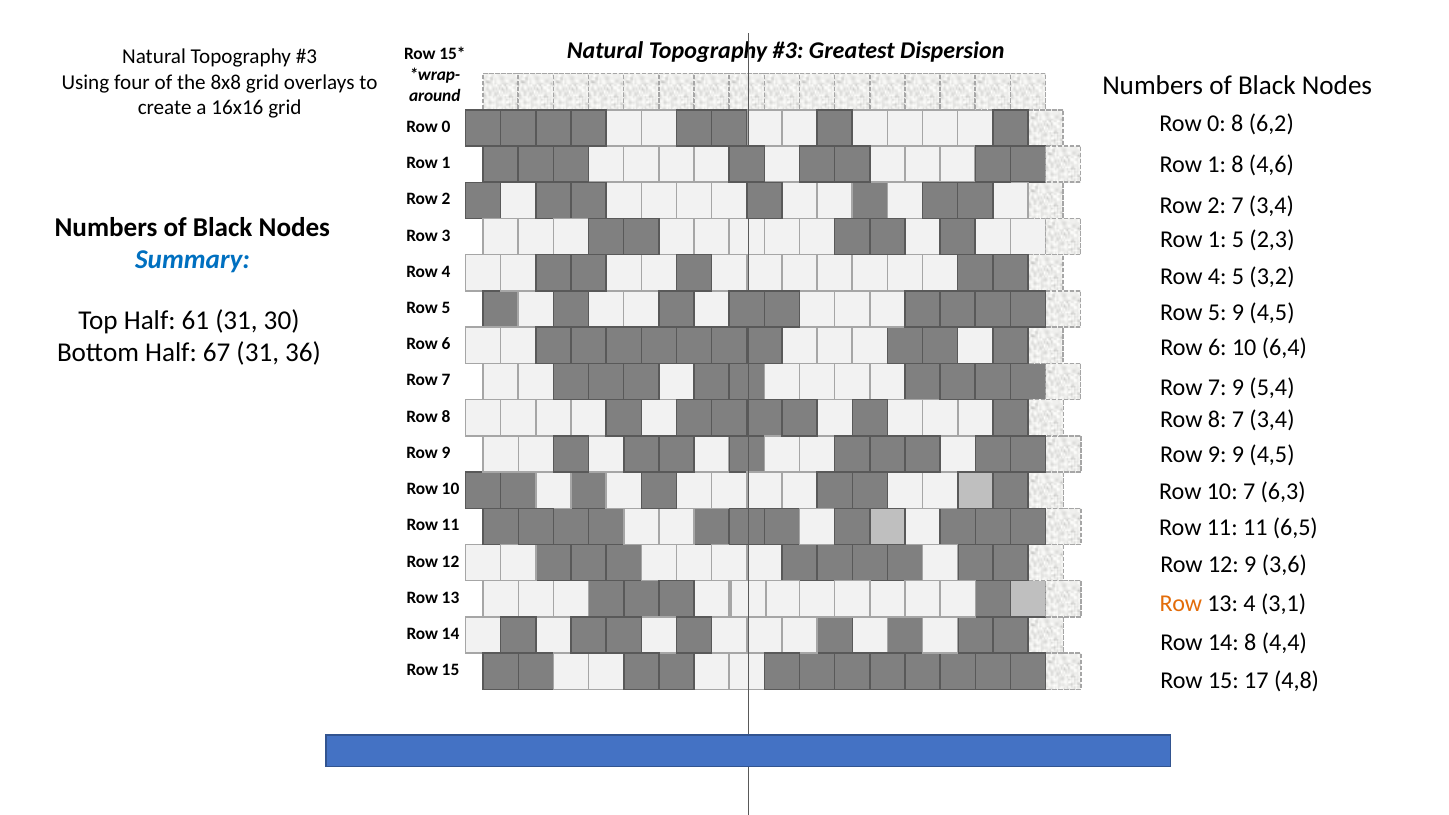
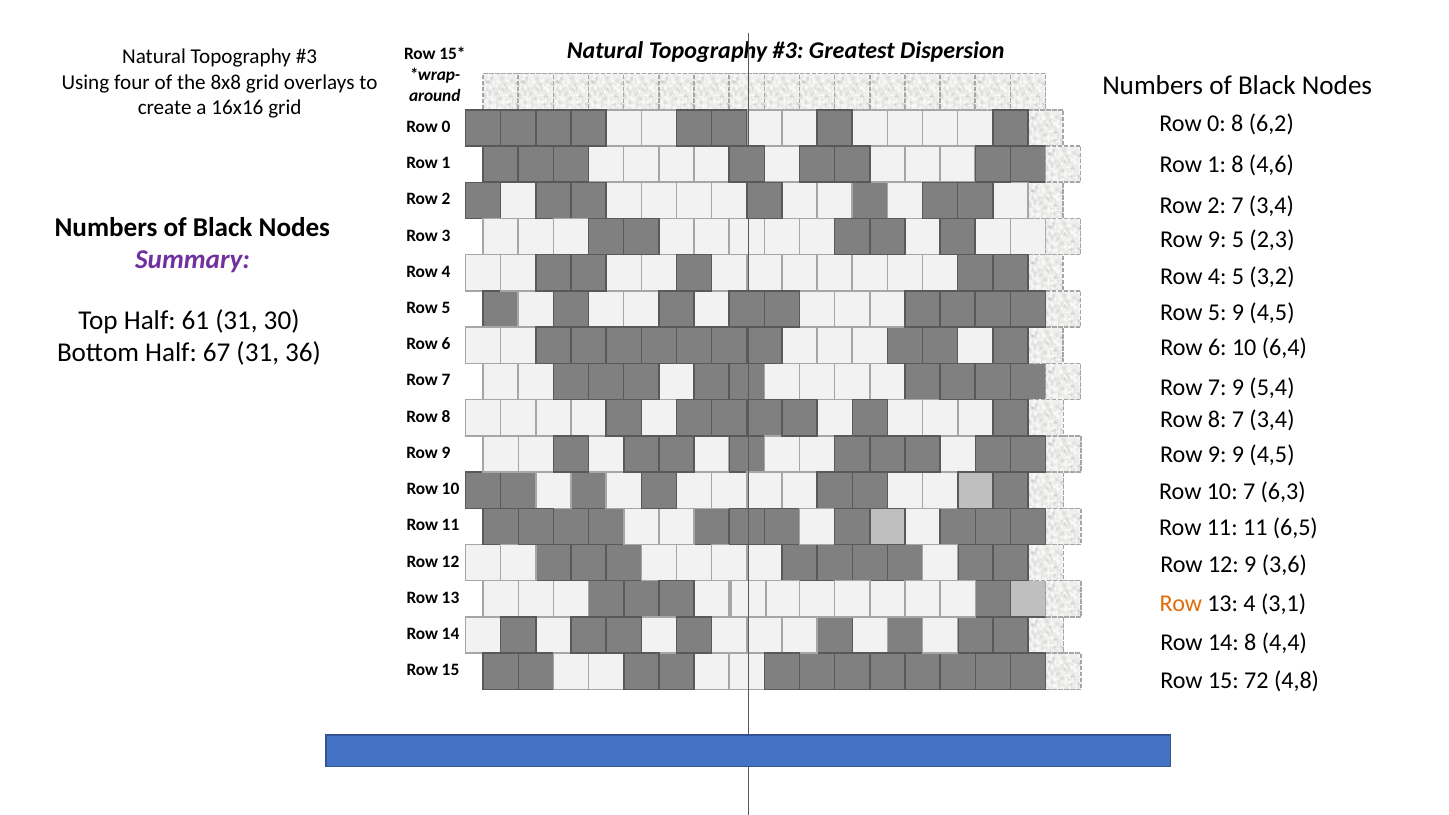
1: 1 -> 9 (1217, 240)
Summary colour: blue -> purple (192, 260)
17: 17 -> 72 (1256, 680)
